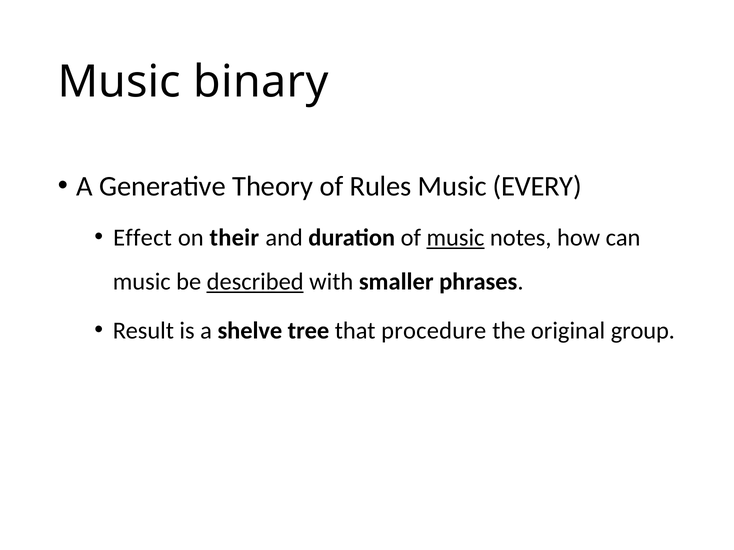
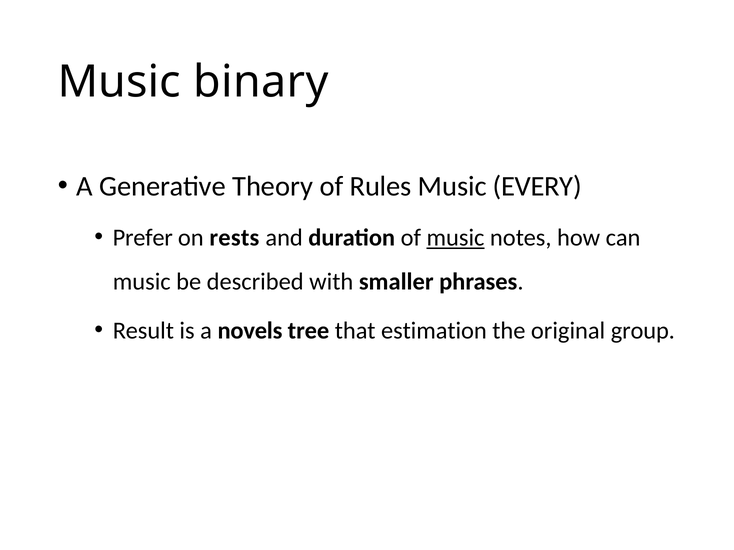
Effect: Effect -> Prefer (143, 238)
their: their -> rests (234, 238)
described underline: present -> none (255, 282)
shelve: shelve -> novels (250, 331)
procedure: procedure -> estimation (434, 331)
